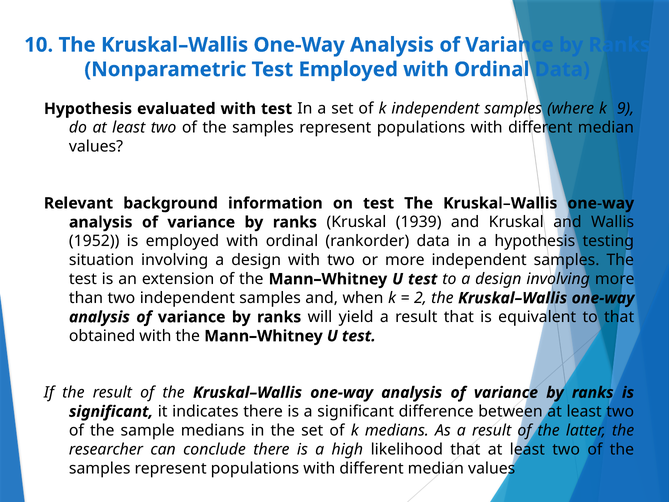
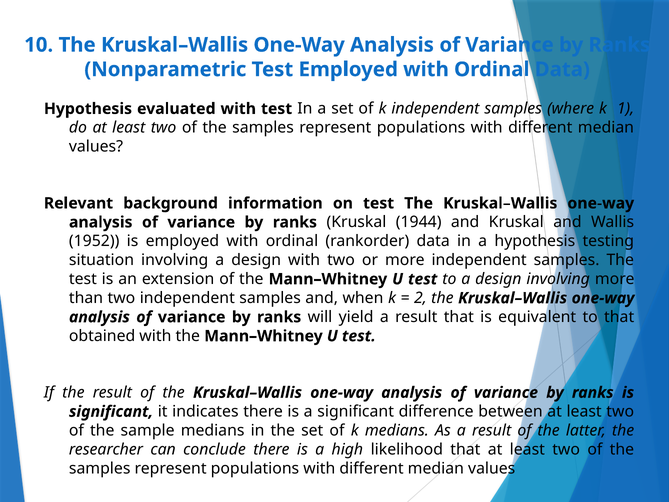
9: 9 -> 1 (626, 109)
1939: 1939 -> 1944 (419, 222)
